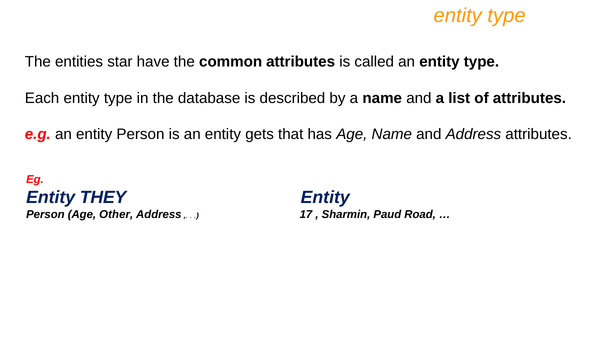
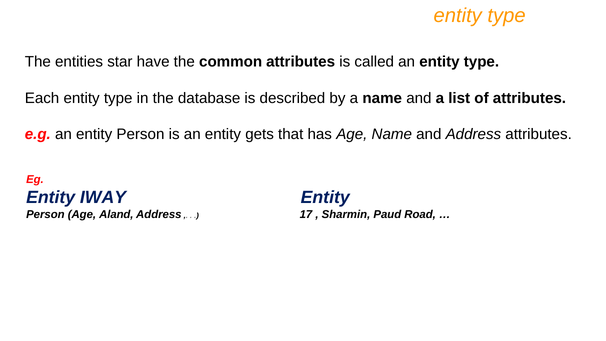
THEY: THEY -> IWAY (103, 197)
Other: Other -> Aland (116, 214)
